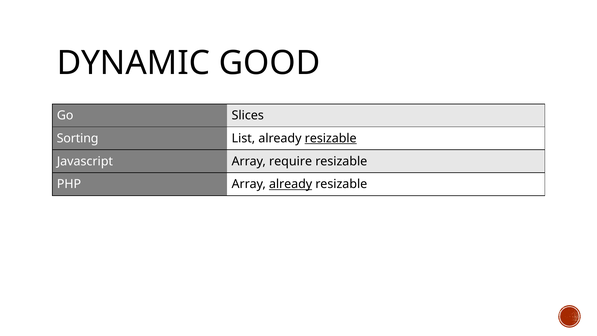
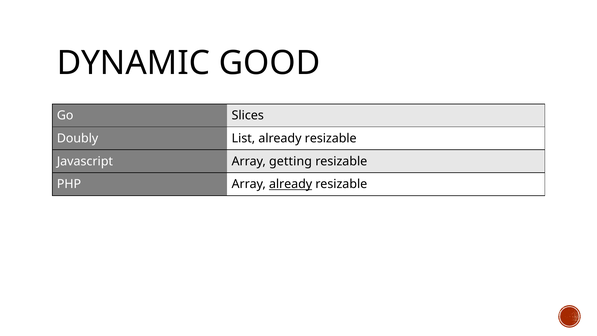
Sorting: Sorting -> Doubly (78, 138)
resizable underline: present -> none (331, 138)
require: require -> getting (291, 161)
